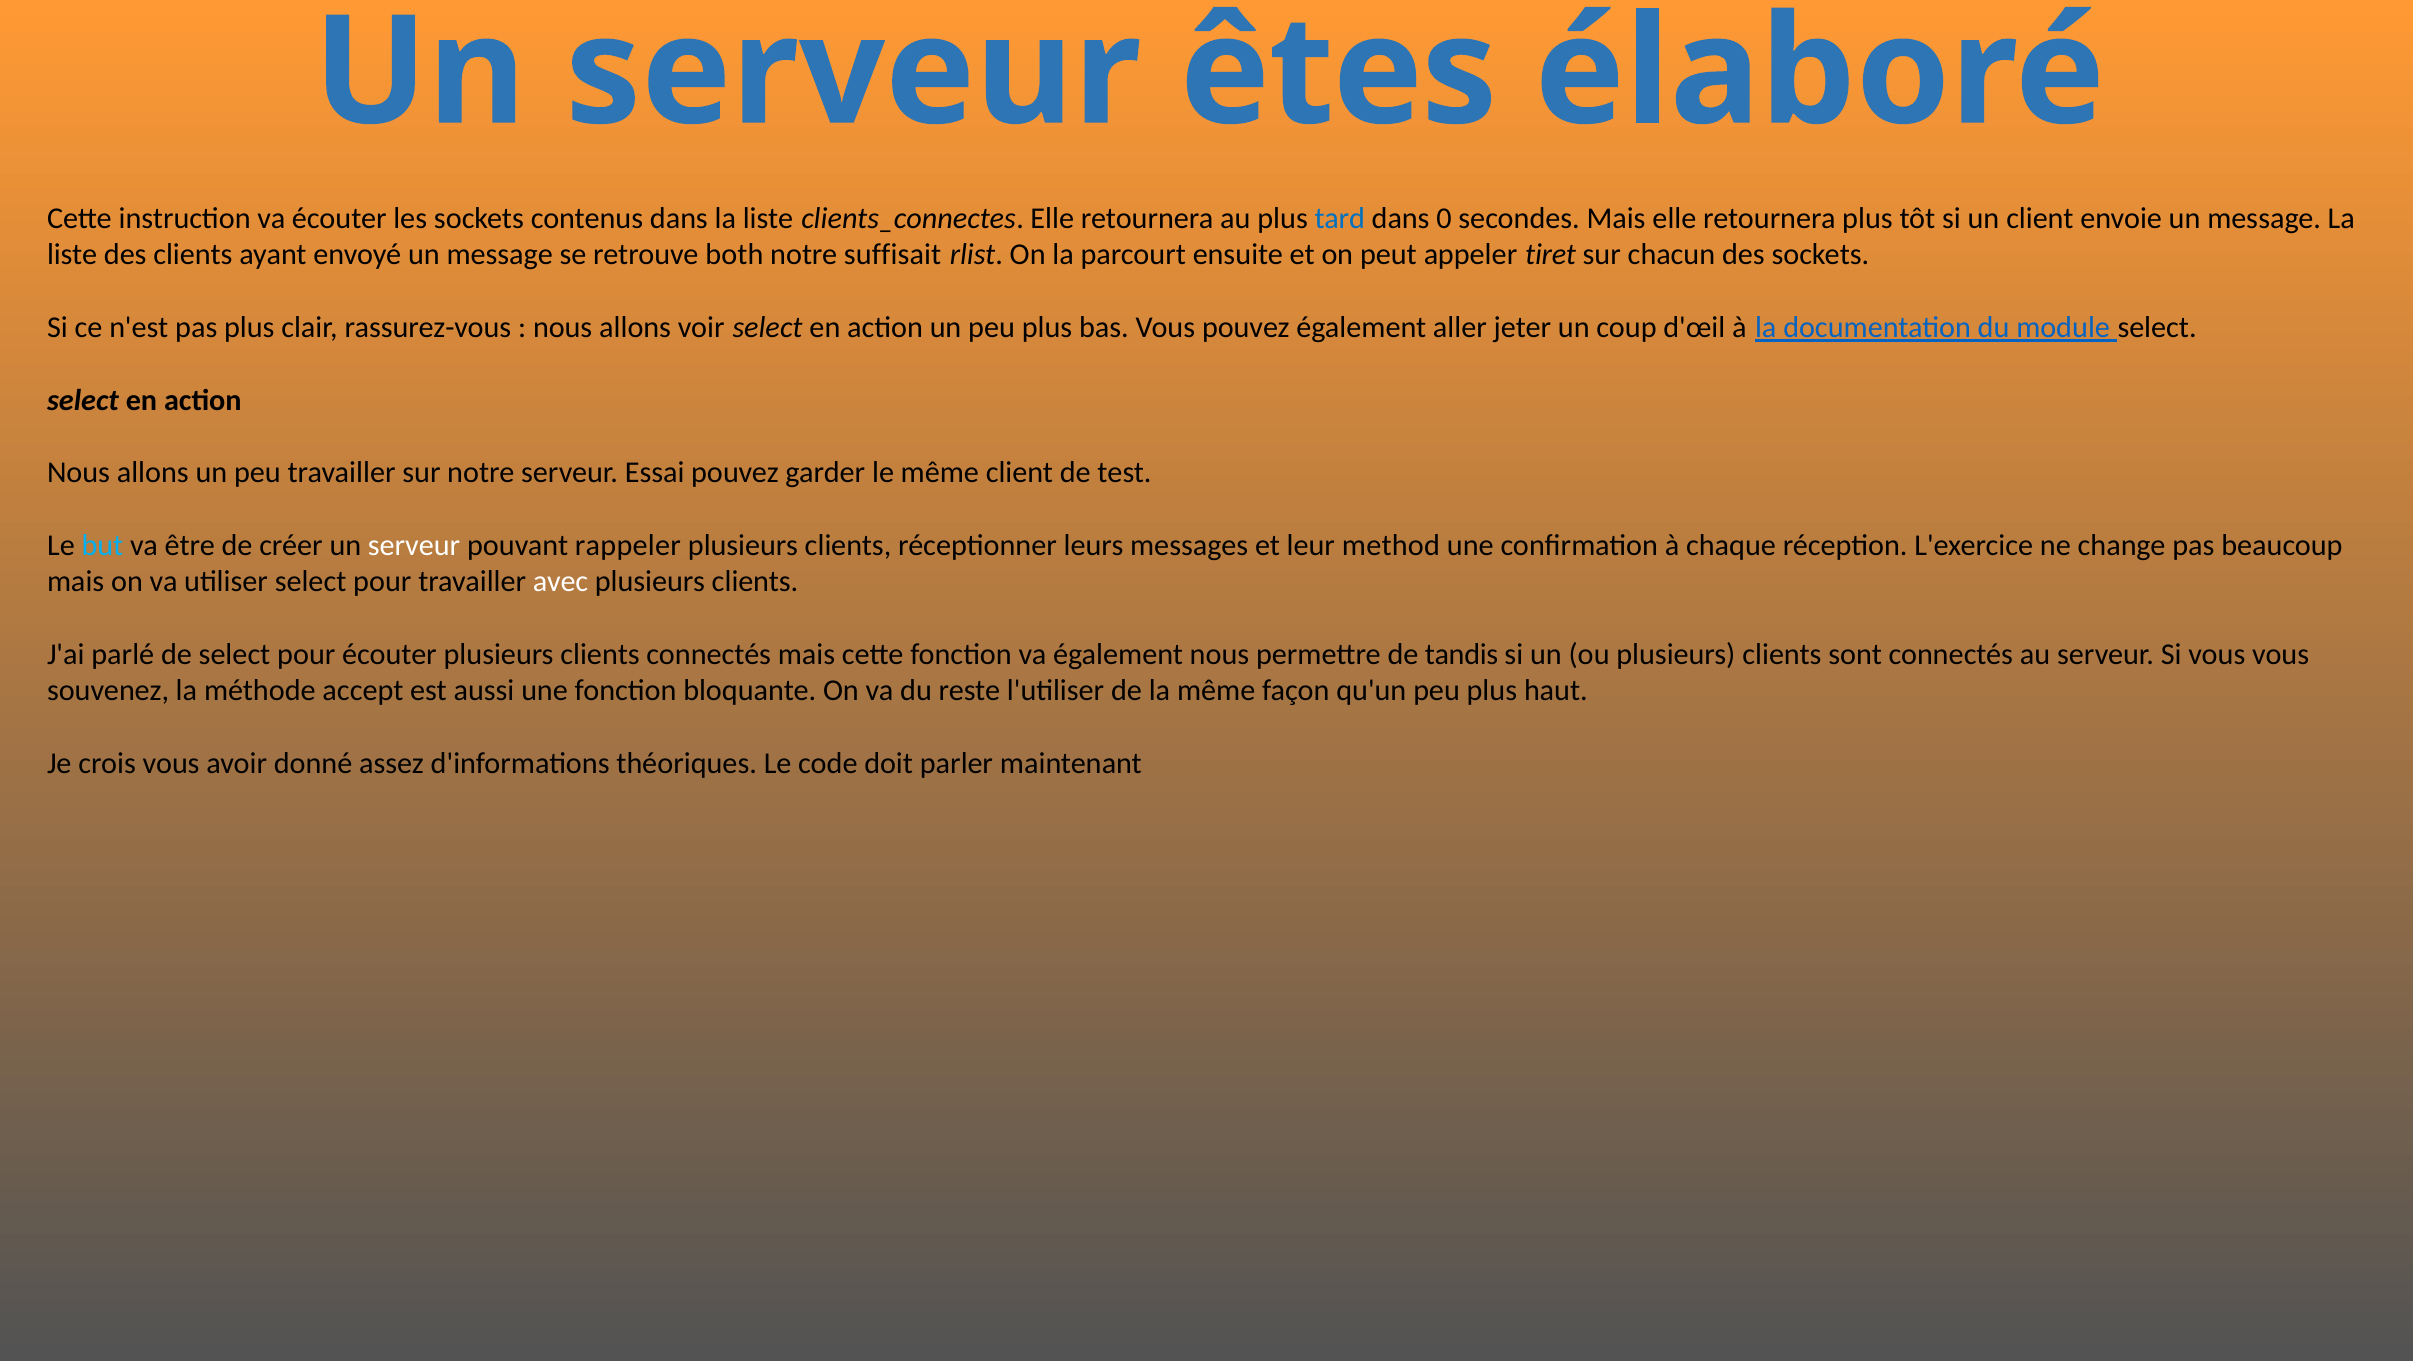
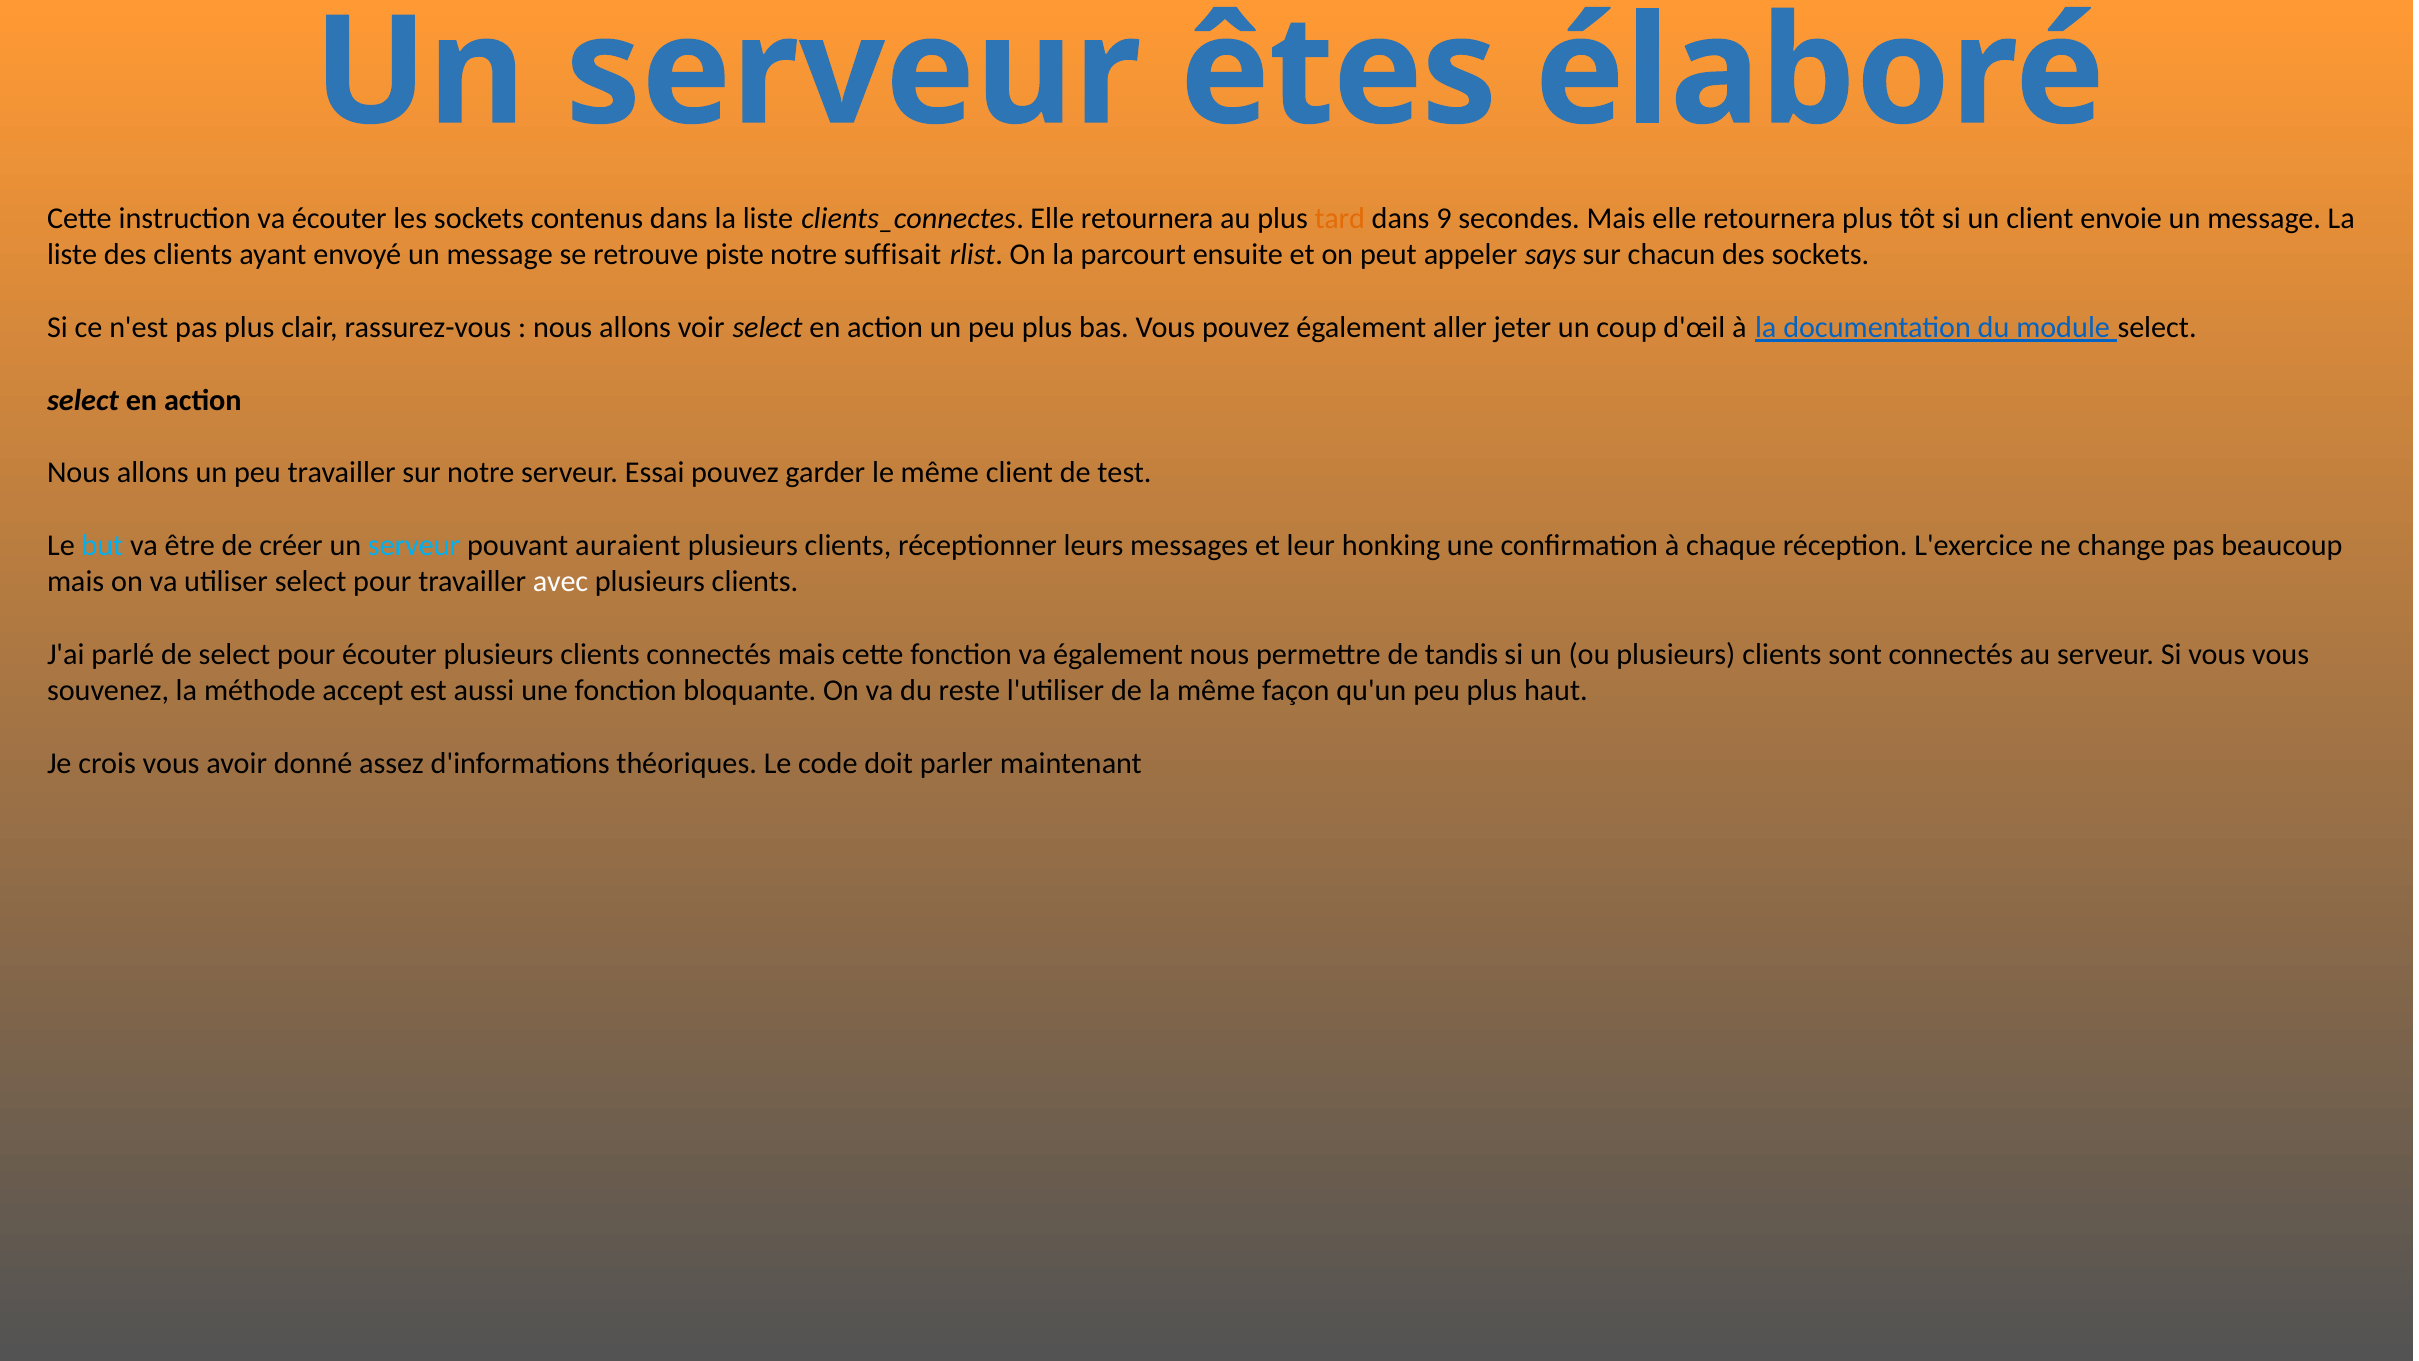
tard colour: blue -> orange (1340, 218)
0: 0 -> 9 (1444, 218)
both: both -> piste (735, 255)
tiret: tiret -> says (1551, 255)
serveur colour: white -> light blue (414, 545)
rappeler: rappeler -> auraient (628, 545)
method: method -> honking (1391, 545)
